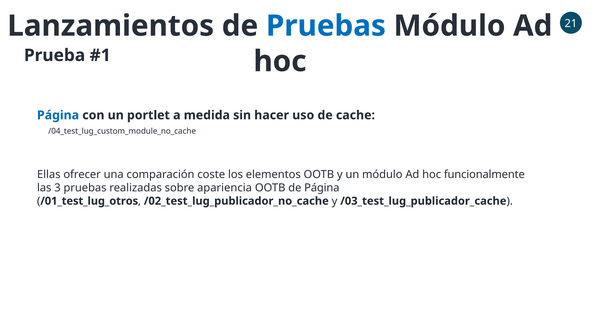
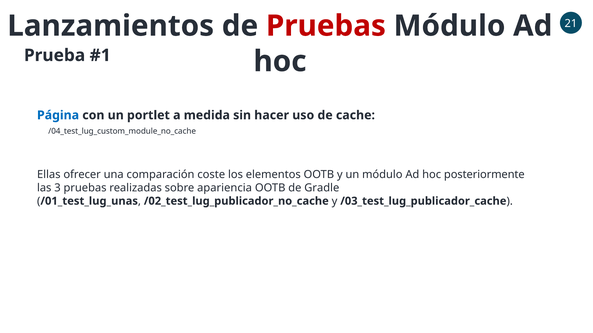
Pruebas colour: blue -> red (326, 26)
funcionalmente: funcionalmente -> posteriormente (484, 175)
de Página: Página -> Gradle (322, 188)
/01_test_lug_otros: /01_test_lug_otros -> /01_test_lug_unas (89, 201)
